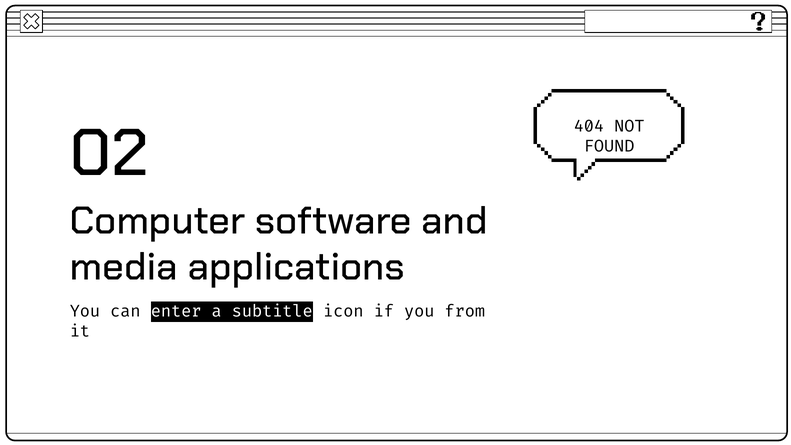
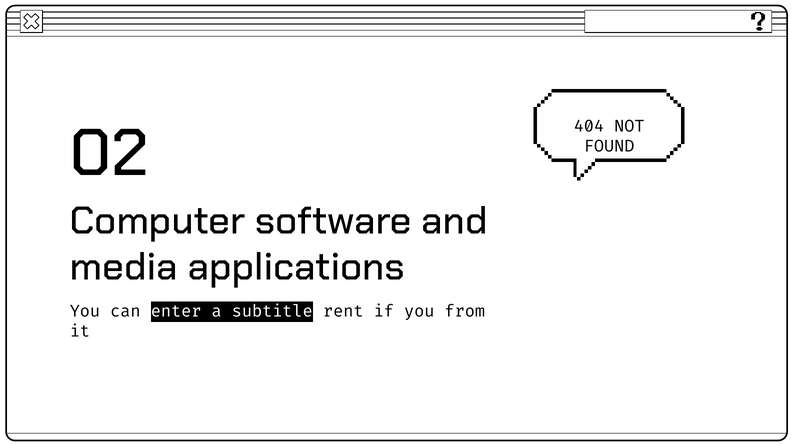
icon: icon -> rent (343, 311)
